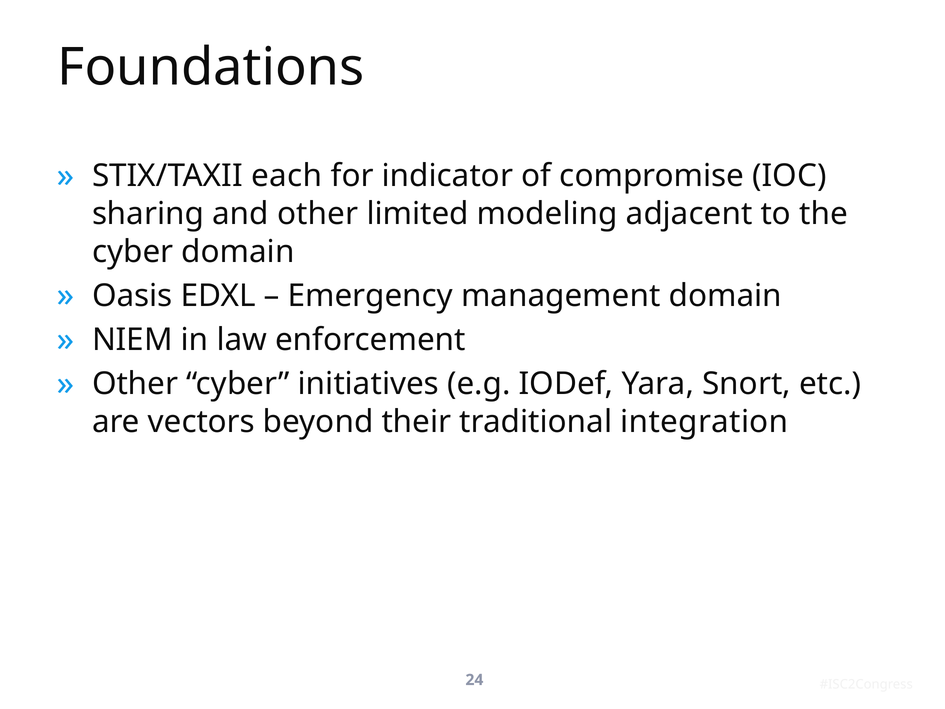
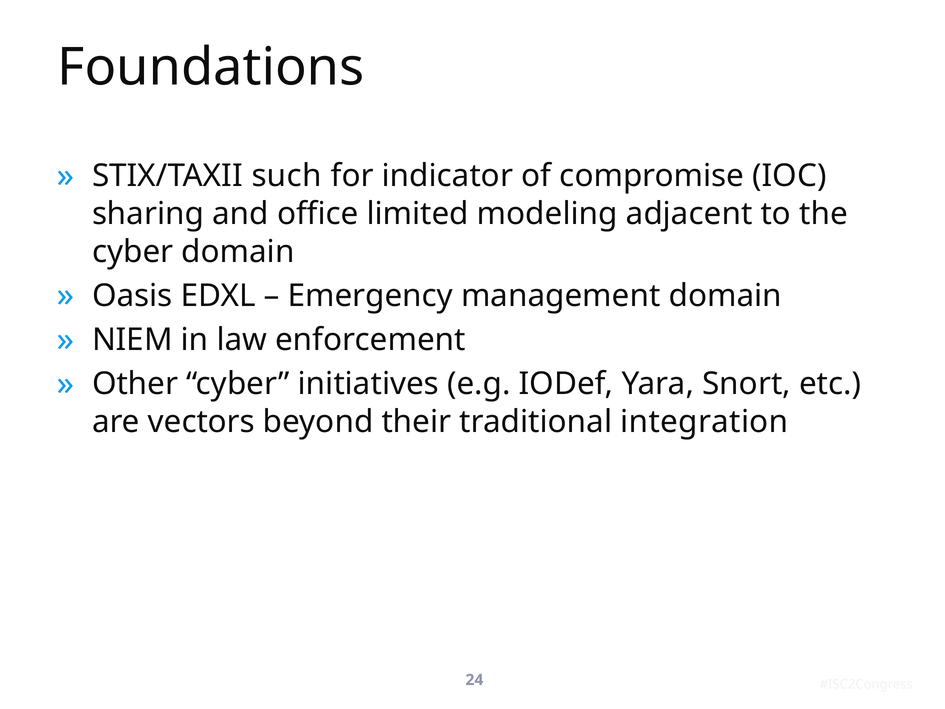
each: each -> such (287, 176)
and other: other -> office (318, 214)
